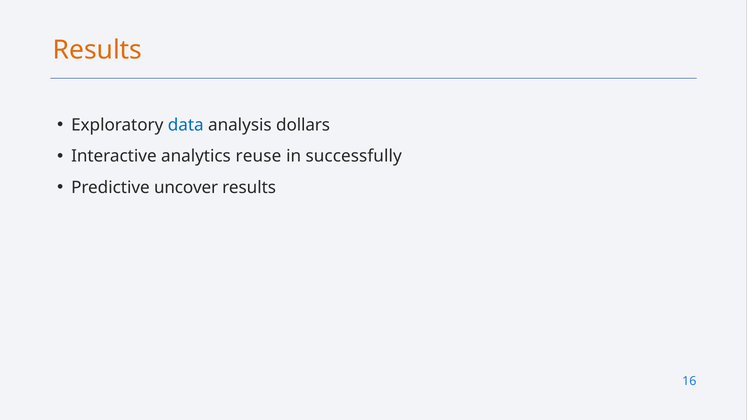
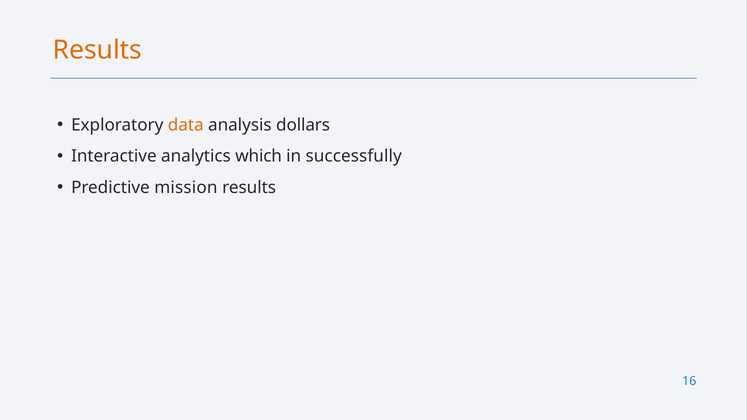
data colour: blue -> orange (186, 125)
reuse: reuse -> which (259, 156)
uncover: uncover -> mission (186, 188)
